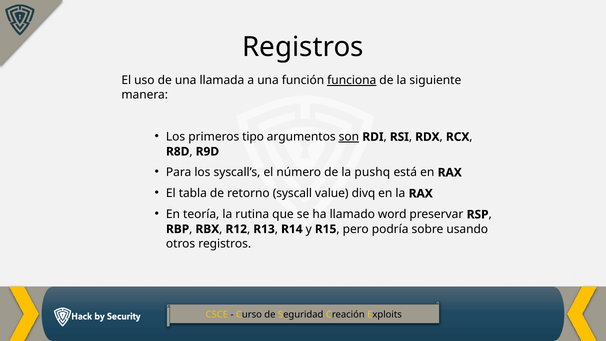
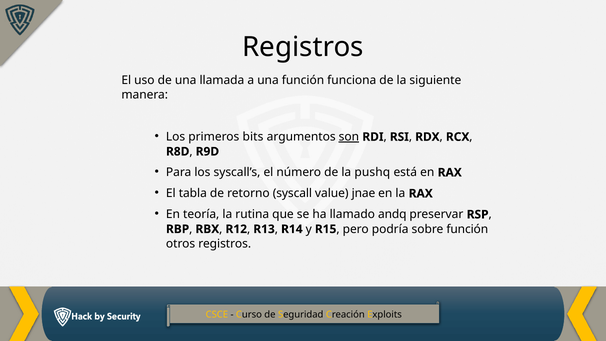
funciona underline: present -> none (352, 80)
tipo: tipo -> bits (253, 137)
divq: divq -> jnae (363, 193)
word: word -> andq (392, 214)
sobre usando: usando -> función (467, 229)
